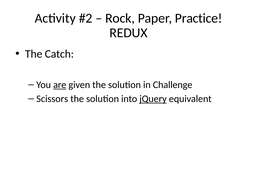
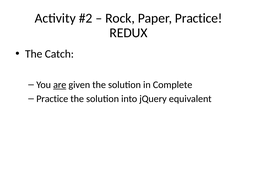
Challenge: Challenge -> Complete (173, 85)
Scissors: Scissors -> Practice (52, 99)
jQuery underline: present -> none (153, 99)
